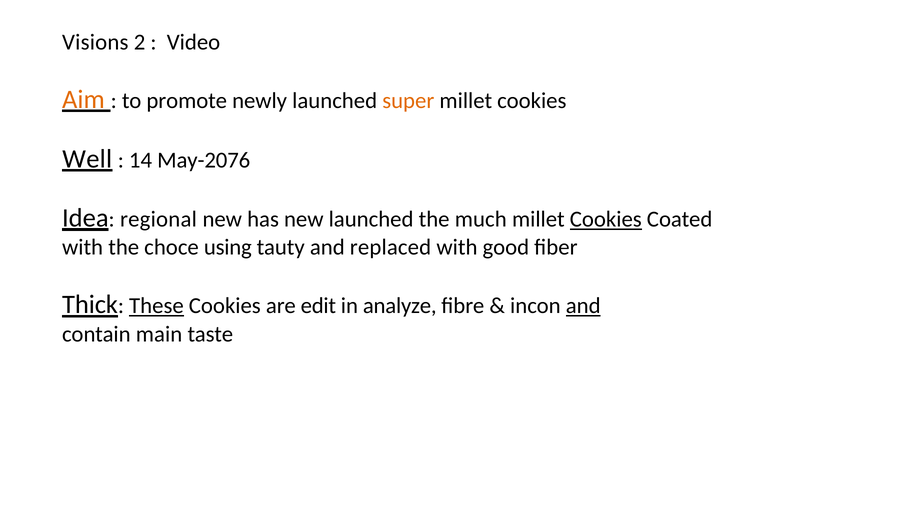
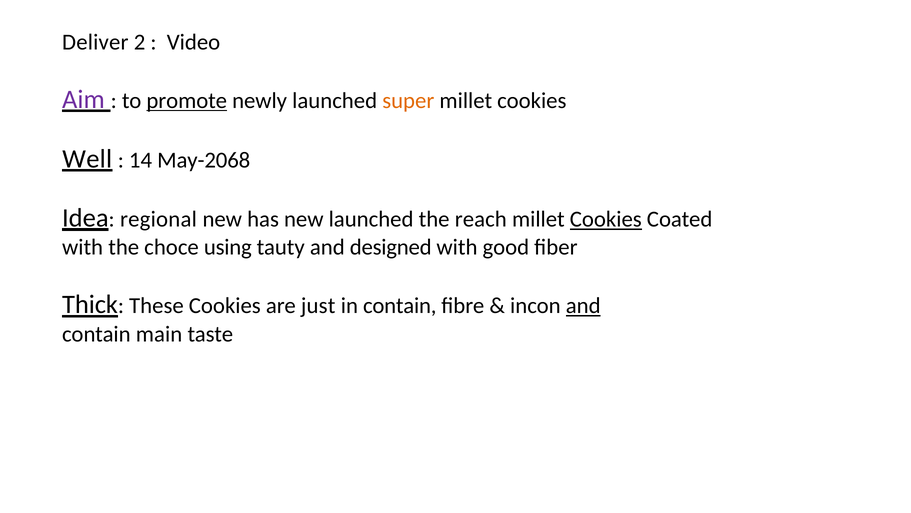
Visions: Visions -> Deliver (95, 42)
Aim colour: orange -> purple (83, 99)
promote underline: none -> present (187, 101)
May-2076: May-2076 -> May-2068 (204, 160)
much: much -> reach (481, 219)
replaced: replaced -> designed (391, 247)
These underline: present -> none (156, 306)
edit: edit -> just (318, 306)
in analyze: analyze -> contain (400, 306)
